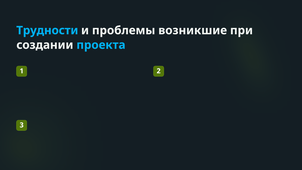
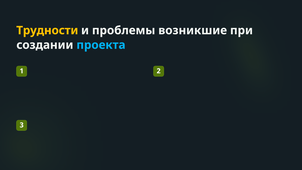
Трудности colour: light blue -> yellow (47, 30)
